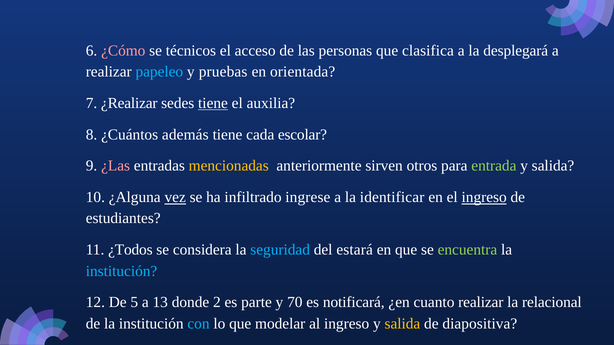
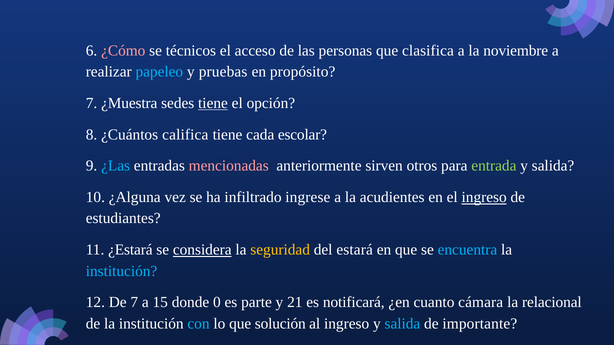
desplegará: desplegará -> noviembre (516, 51)
orientada: orientada -> propósito (303, 72)
¿Realizar: ¿Realizar -> ¿Muestra (129, 103)
auxilia: auxilia -> opción (271, 103)
además: además -> califica (185, 135)
¿Las colour: pink -> light blue (116, 166)
mencionadas colour: yellow -> pink (229, 166)
vez underline: present -> none (175, 198)
identificar: identificar -> acudientes (392, 198)
¿Todos: ¿Todos -> ¿Estará (130, 250)
considera underline: none -> present (202, 250)
seguridad colour: light blue -> yellow (280, 250)
encuentra colour: light green -> light blue (467, 250)
De 5: 5 -> 7 (134, 303)
13: 13 -> 15 (160, 303)
2: 2 -> 0 (217, 303)
70: 70 -> 21 (295, 303)
cuanto realizar: realizar -> cámara (481, 303)
modelar: modelar -> solución (280, 324)
salida colour: yellow -> light blue (402, 324)
diapositiva: diapositiva -> importante (480, 324)
